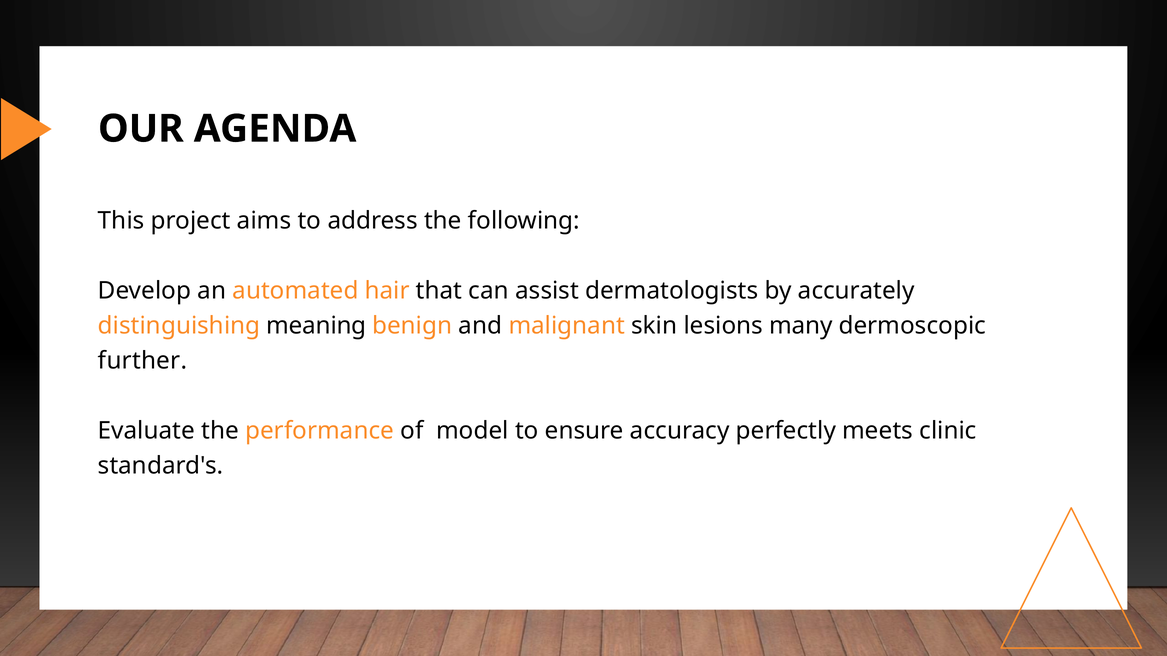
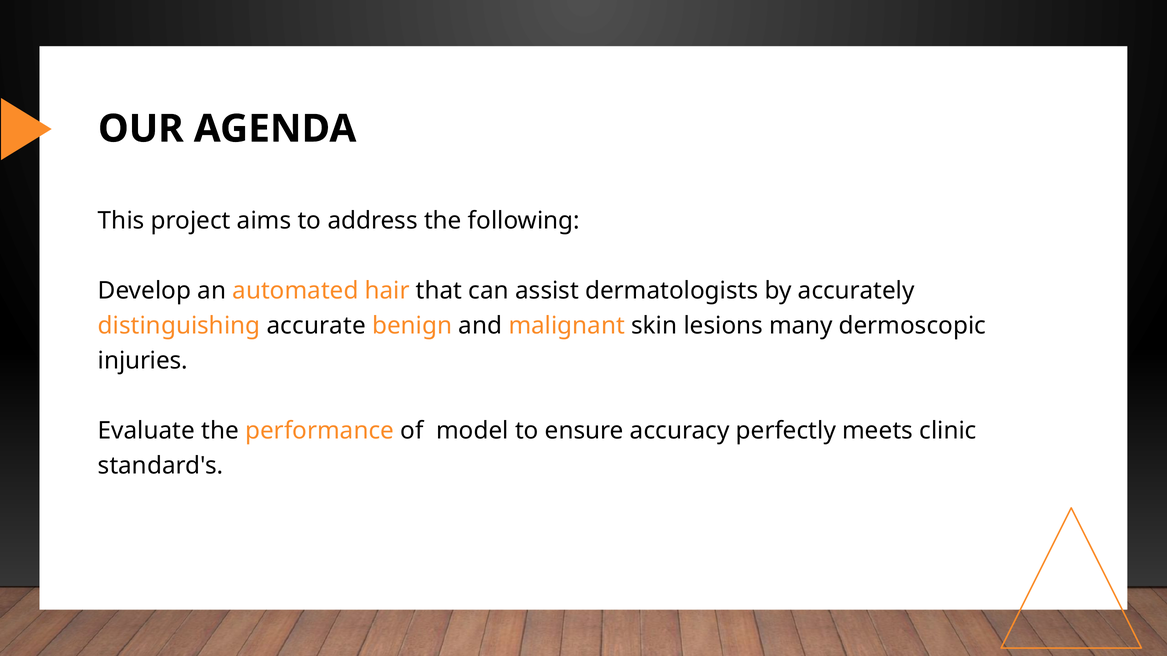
meaning: meaning -> accurate (316, 326)
further: further -> injuries (143, 361)
